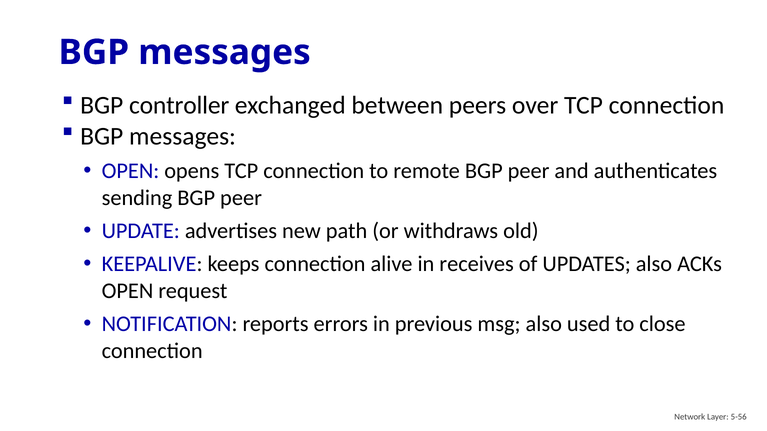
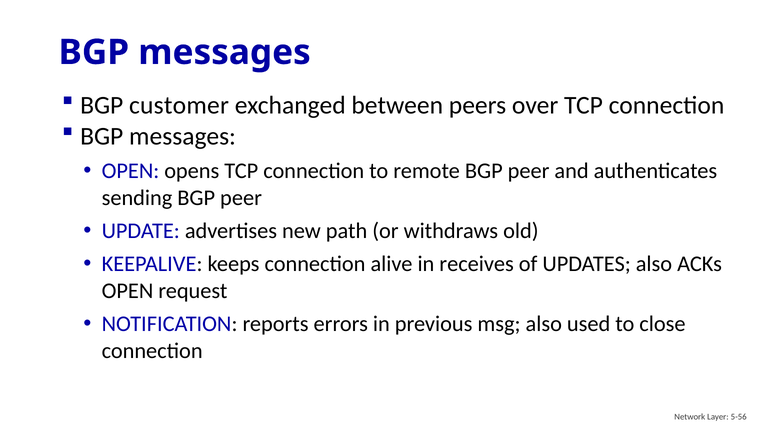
controller: controller -> customer (179, 105)
